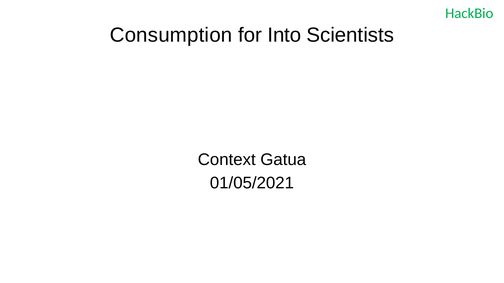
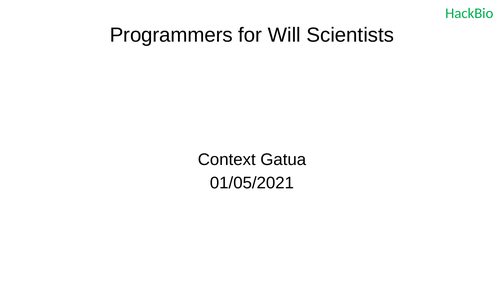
Consumption: Consumption -> Programmers (171, 35)
Into: Into -> Will (284, 35)
